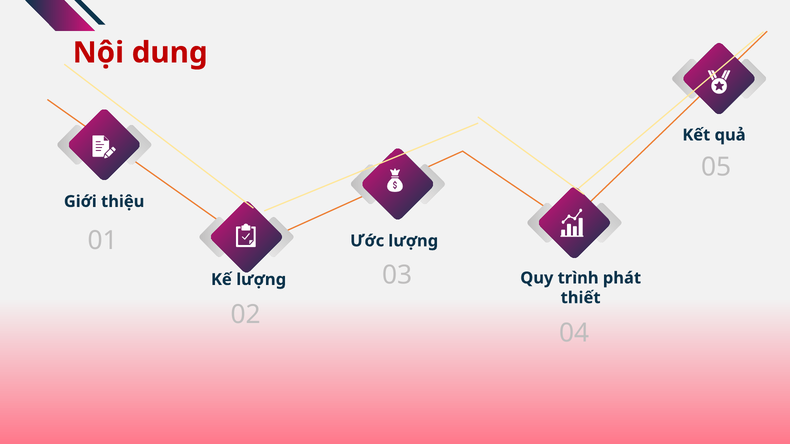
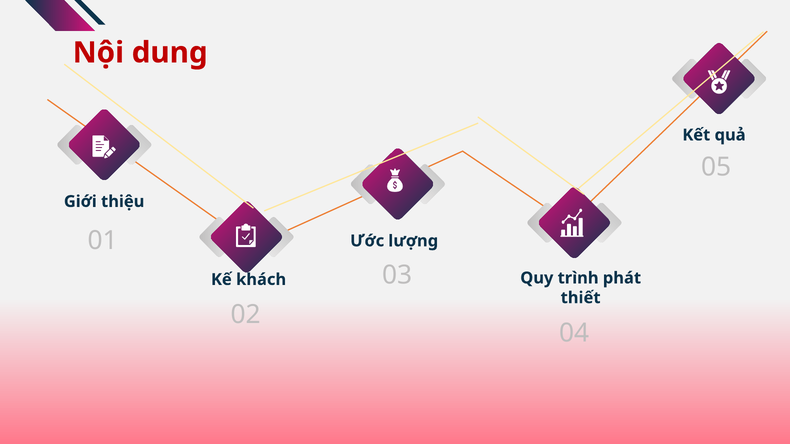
Kế lượng: lượng -> khách (261, 280)
